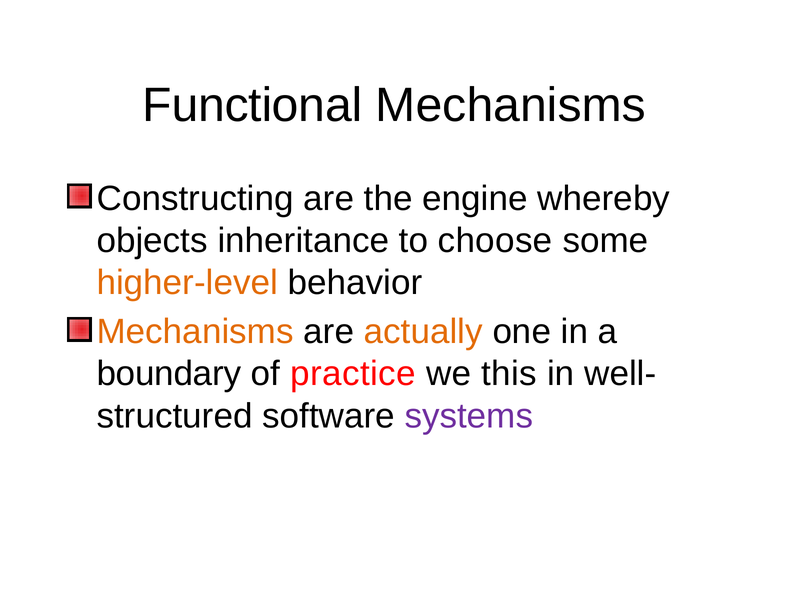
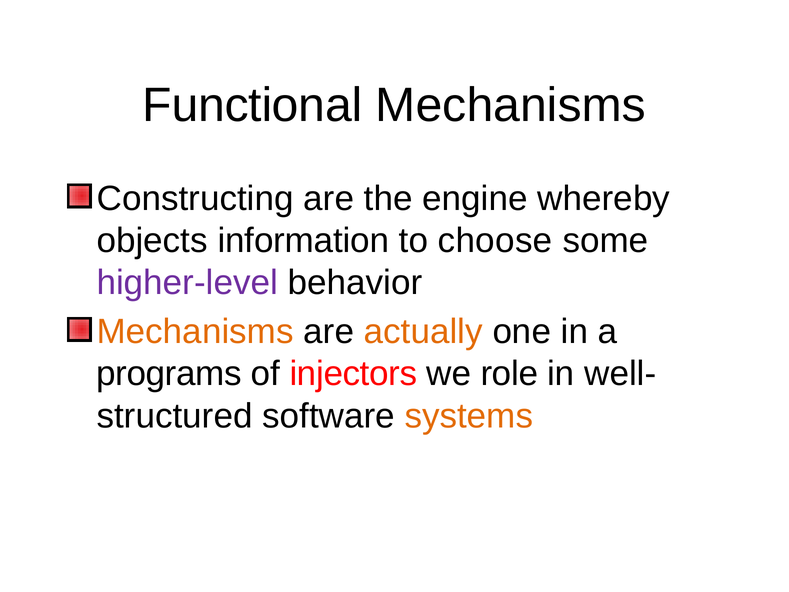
inheritance: inheritance -> information (303, 240)
higher-level colour: orange -> purple (187, 283)
boundary: boundary -> programs (169, 374)
practice: practice -> injectors (353, 374)
this: this -> role (509, 374)
systems colour: purple -> orange (469, 416)
